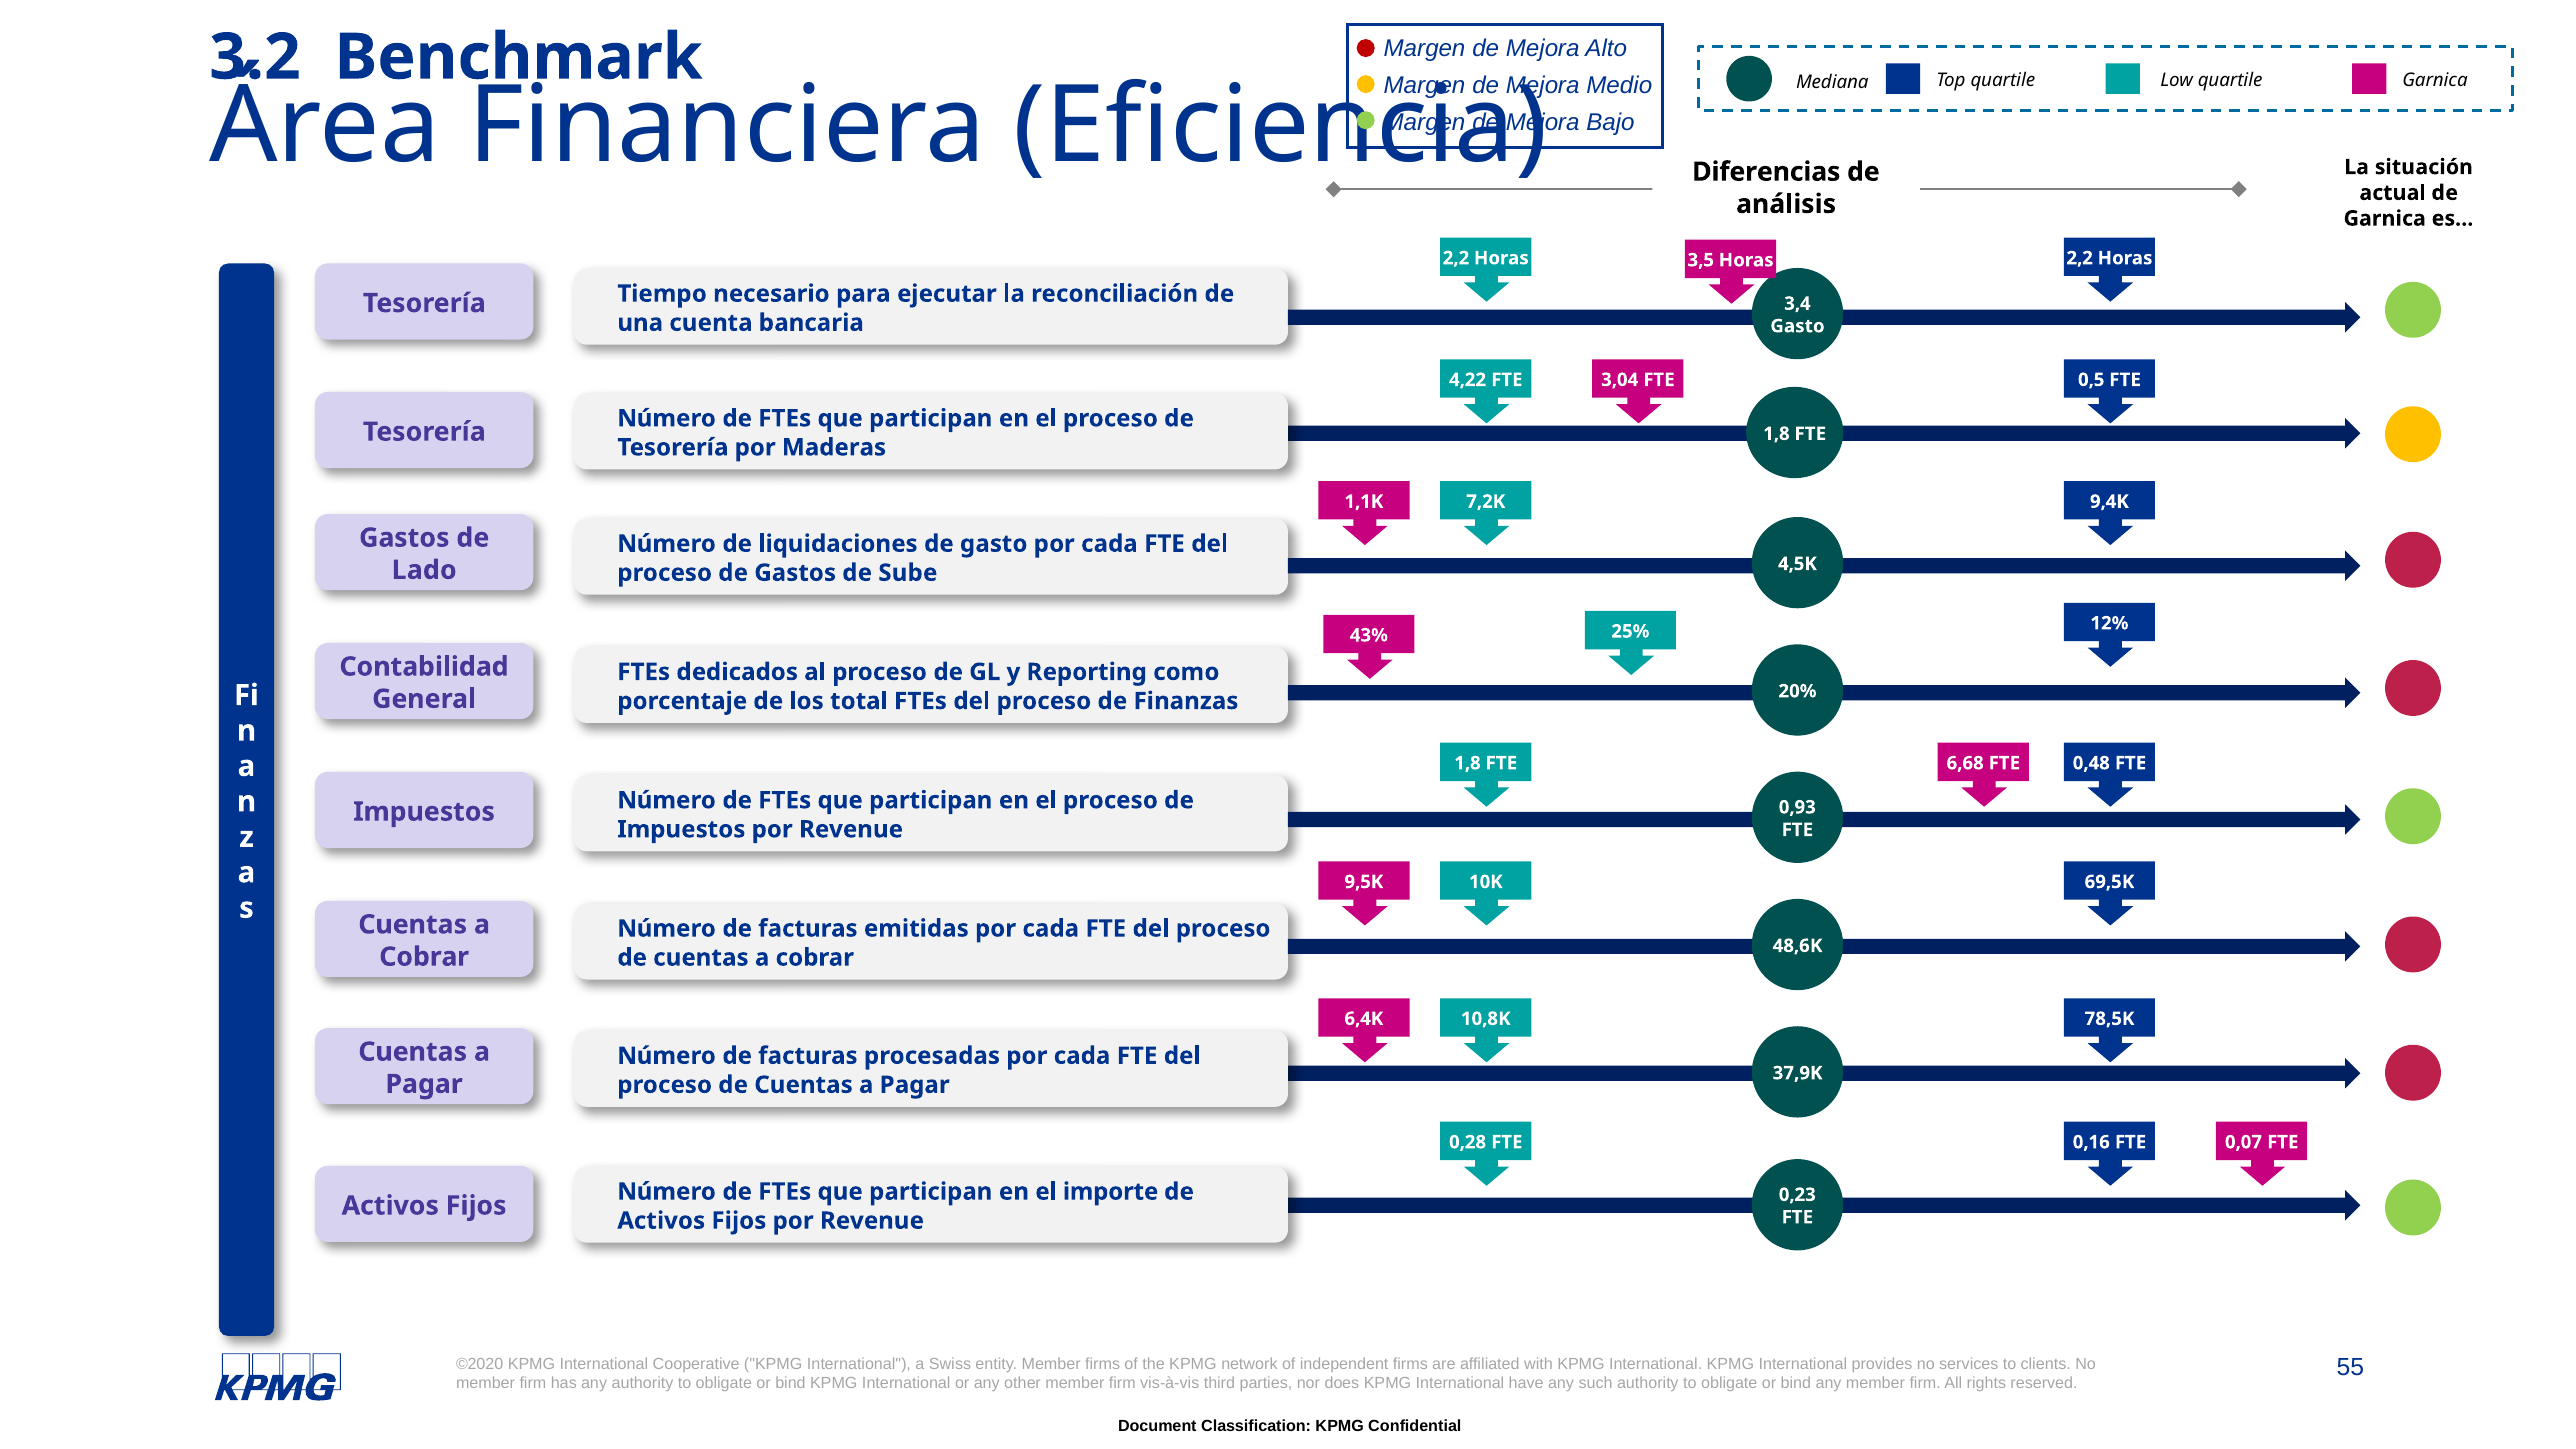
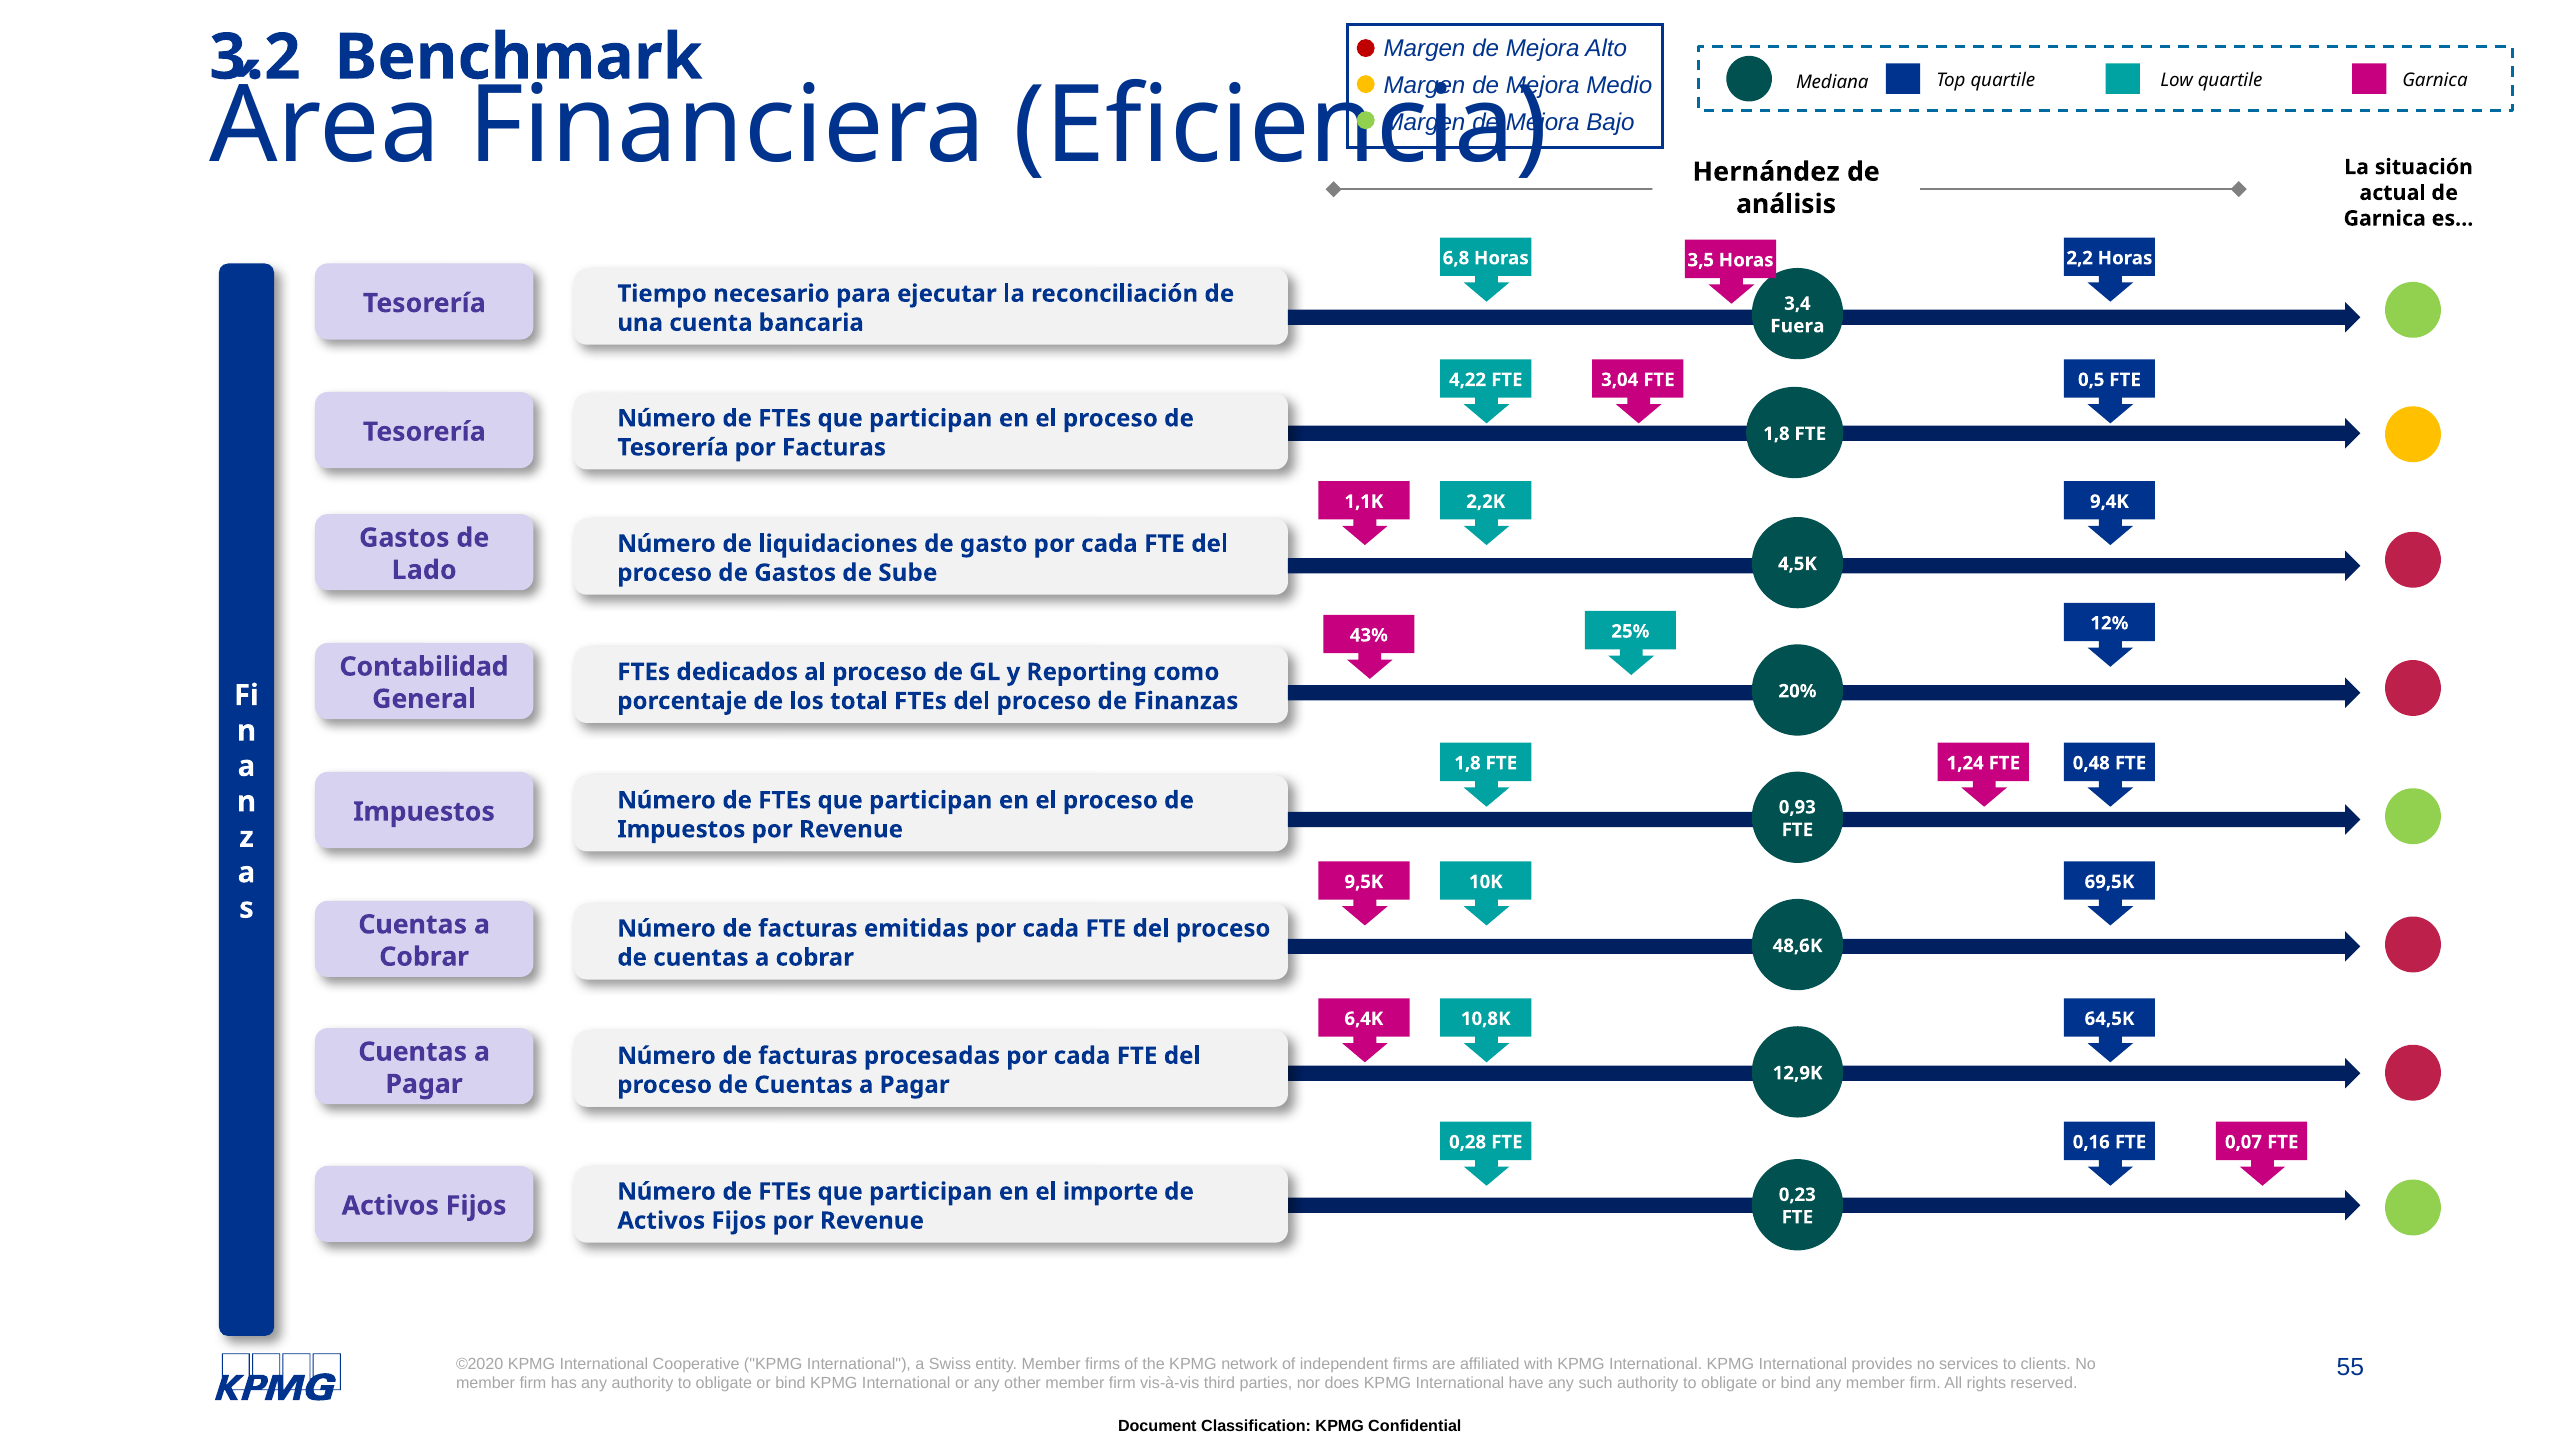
Diferencias: Diferencias -> Hernández (1766, 172)
2,2: 2,2 -> 6,8 (1456, 258)
Gasto: Gasto -> Fuera (1797, 326)
por Maderas: Maderas -> Facturas (834, 447)
7,2K: 7,2K -> 2,2K (1486, 502)
6,68: 6,68 -> 1,24 (1965, 763)
78,5K: 78,5K -> 64,5K (2109, 1019)
37,9K: 37,9K -> 12,9K (1798, 1073)
